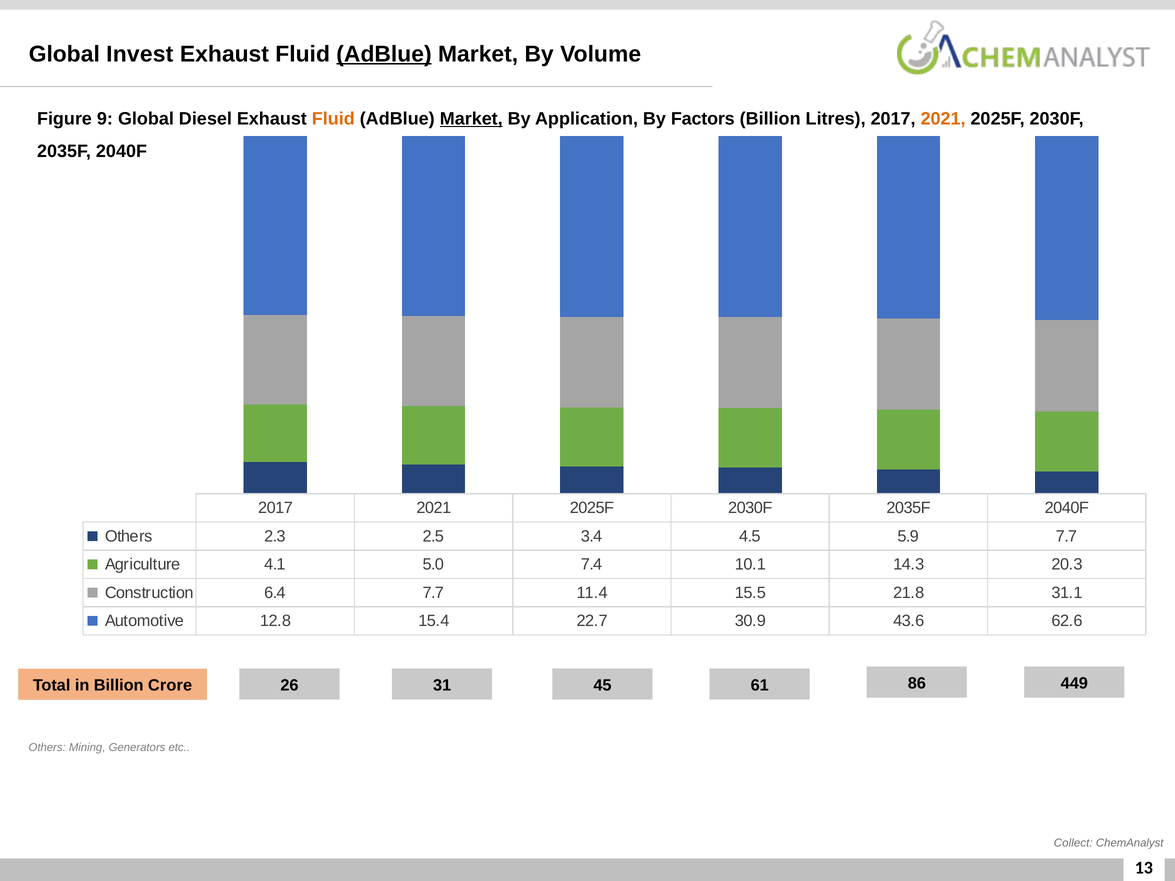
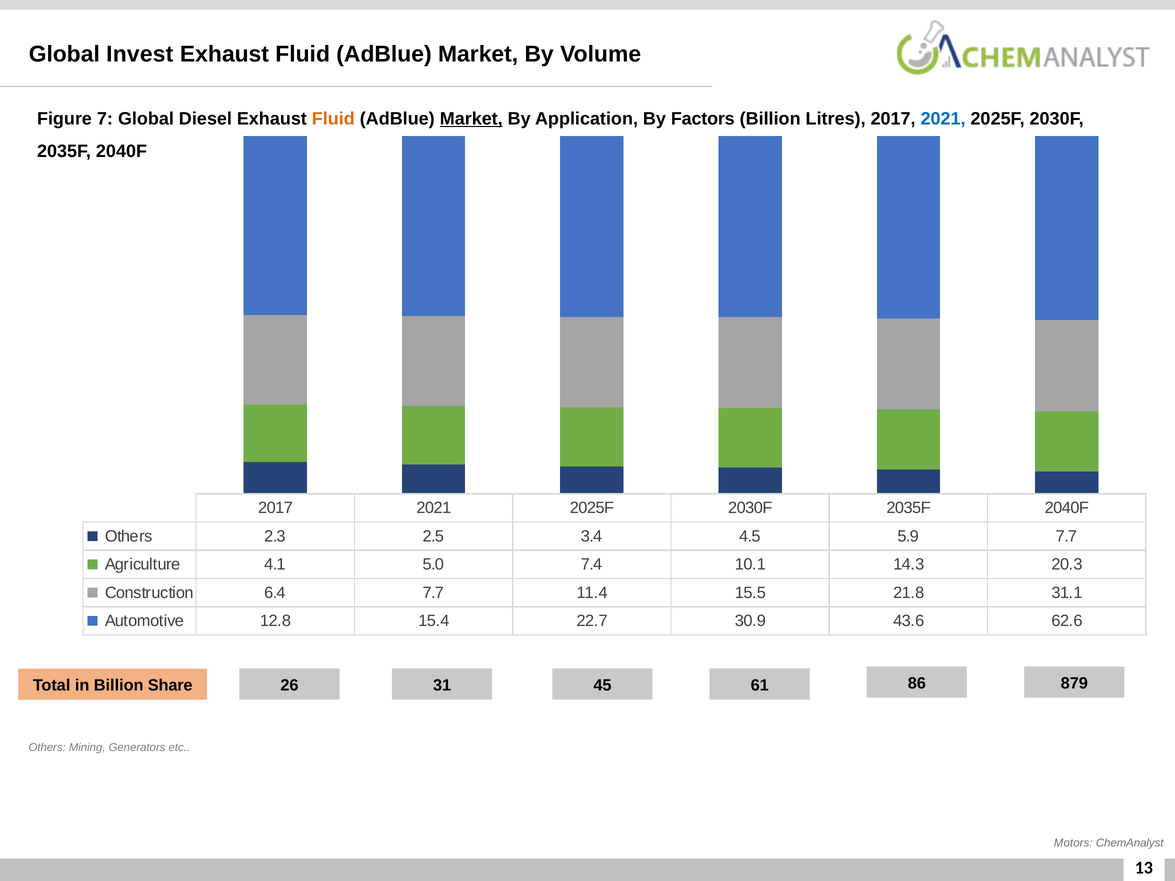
AdBlue underline: present -> none (384, 54)
9: 9 -> 7 (105, 119)
2021 colour: orange -> blue (943, 119)
449: 449 -> 879 (1074, 683)
Crore: Crore -> Share (170, 686)
Collect: Collect -> Motors (1073, 843)
